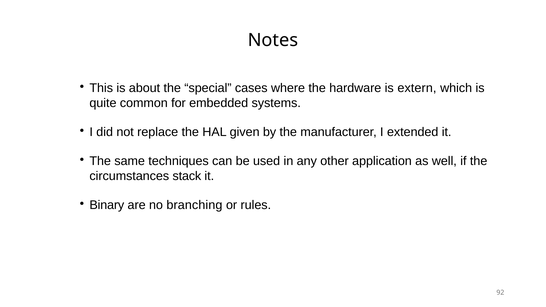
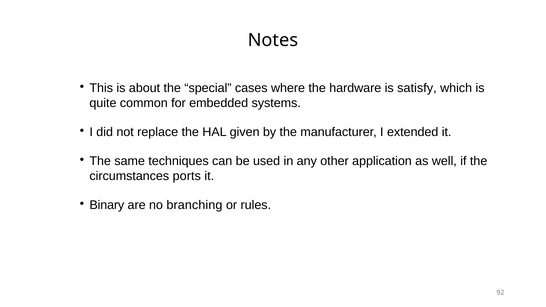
extern: extern -> satisfy (417, 88)
stack: stack -> ports (187, 176)
